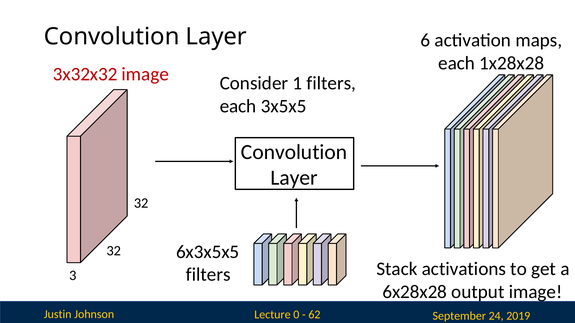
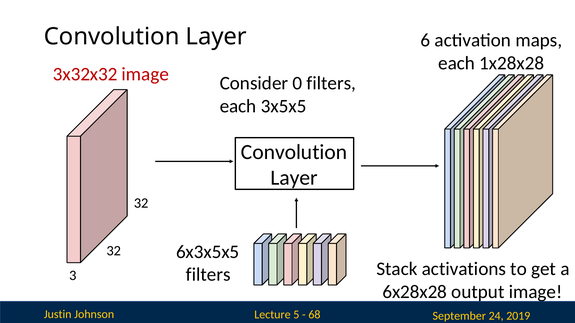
1: 1 -> 0 (297, 83)
0: 0 -> 5 (296, 315)
62: 62 -> 68 (314, 315)
